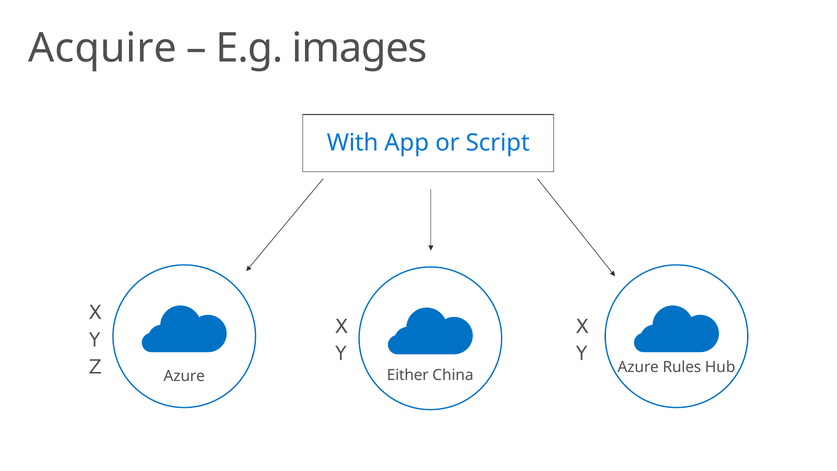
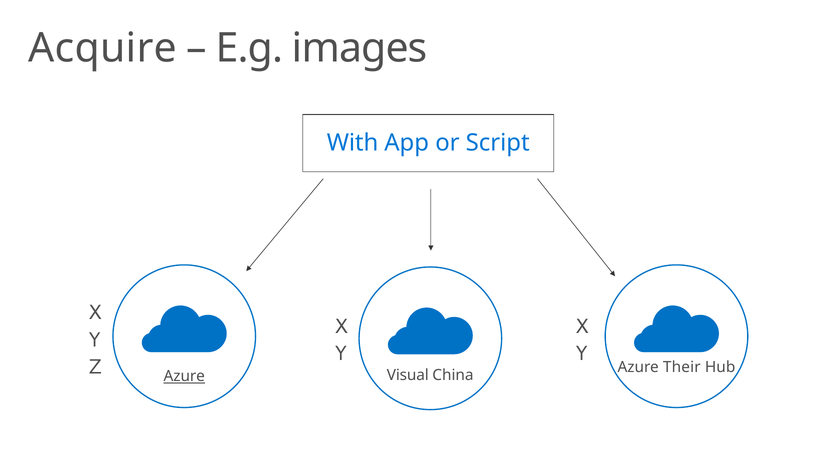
Rules: Rules -> Their (682, 367)
Either: Either -> Visual (408, 375)
Azure underline: none -> present (184, 376)
